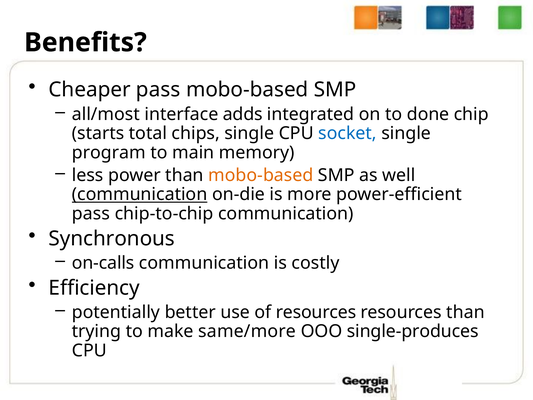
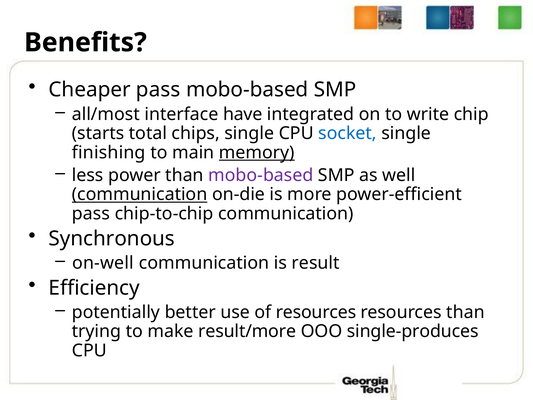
adds: adds -> have (243, 114)
done: done -> write (428, 114)
program: program -> finishing (109, 152)
memory underline: none -> present (257, 152)
mobo-based colour: orange -> purple (261, 175)
on-calls: on-calls -> on-well (103, 263)
costly: costly -> result (316, 263)
same/more: same/more -> result/more (247, 331)
